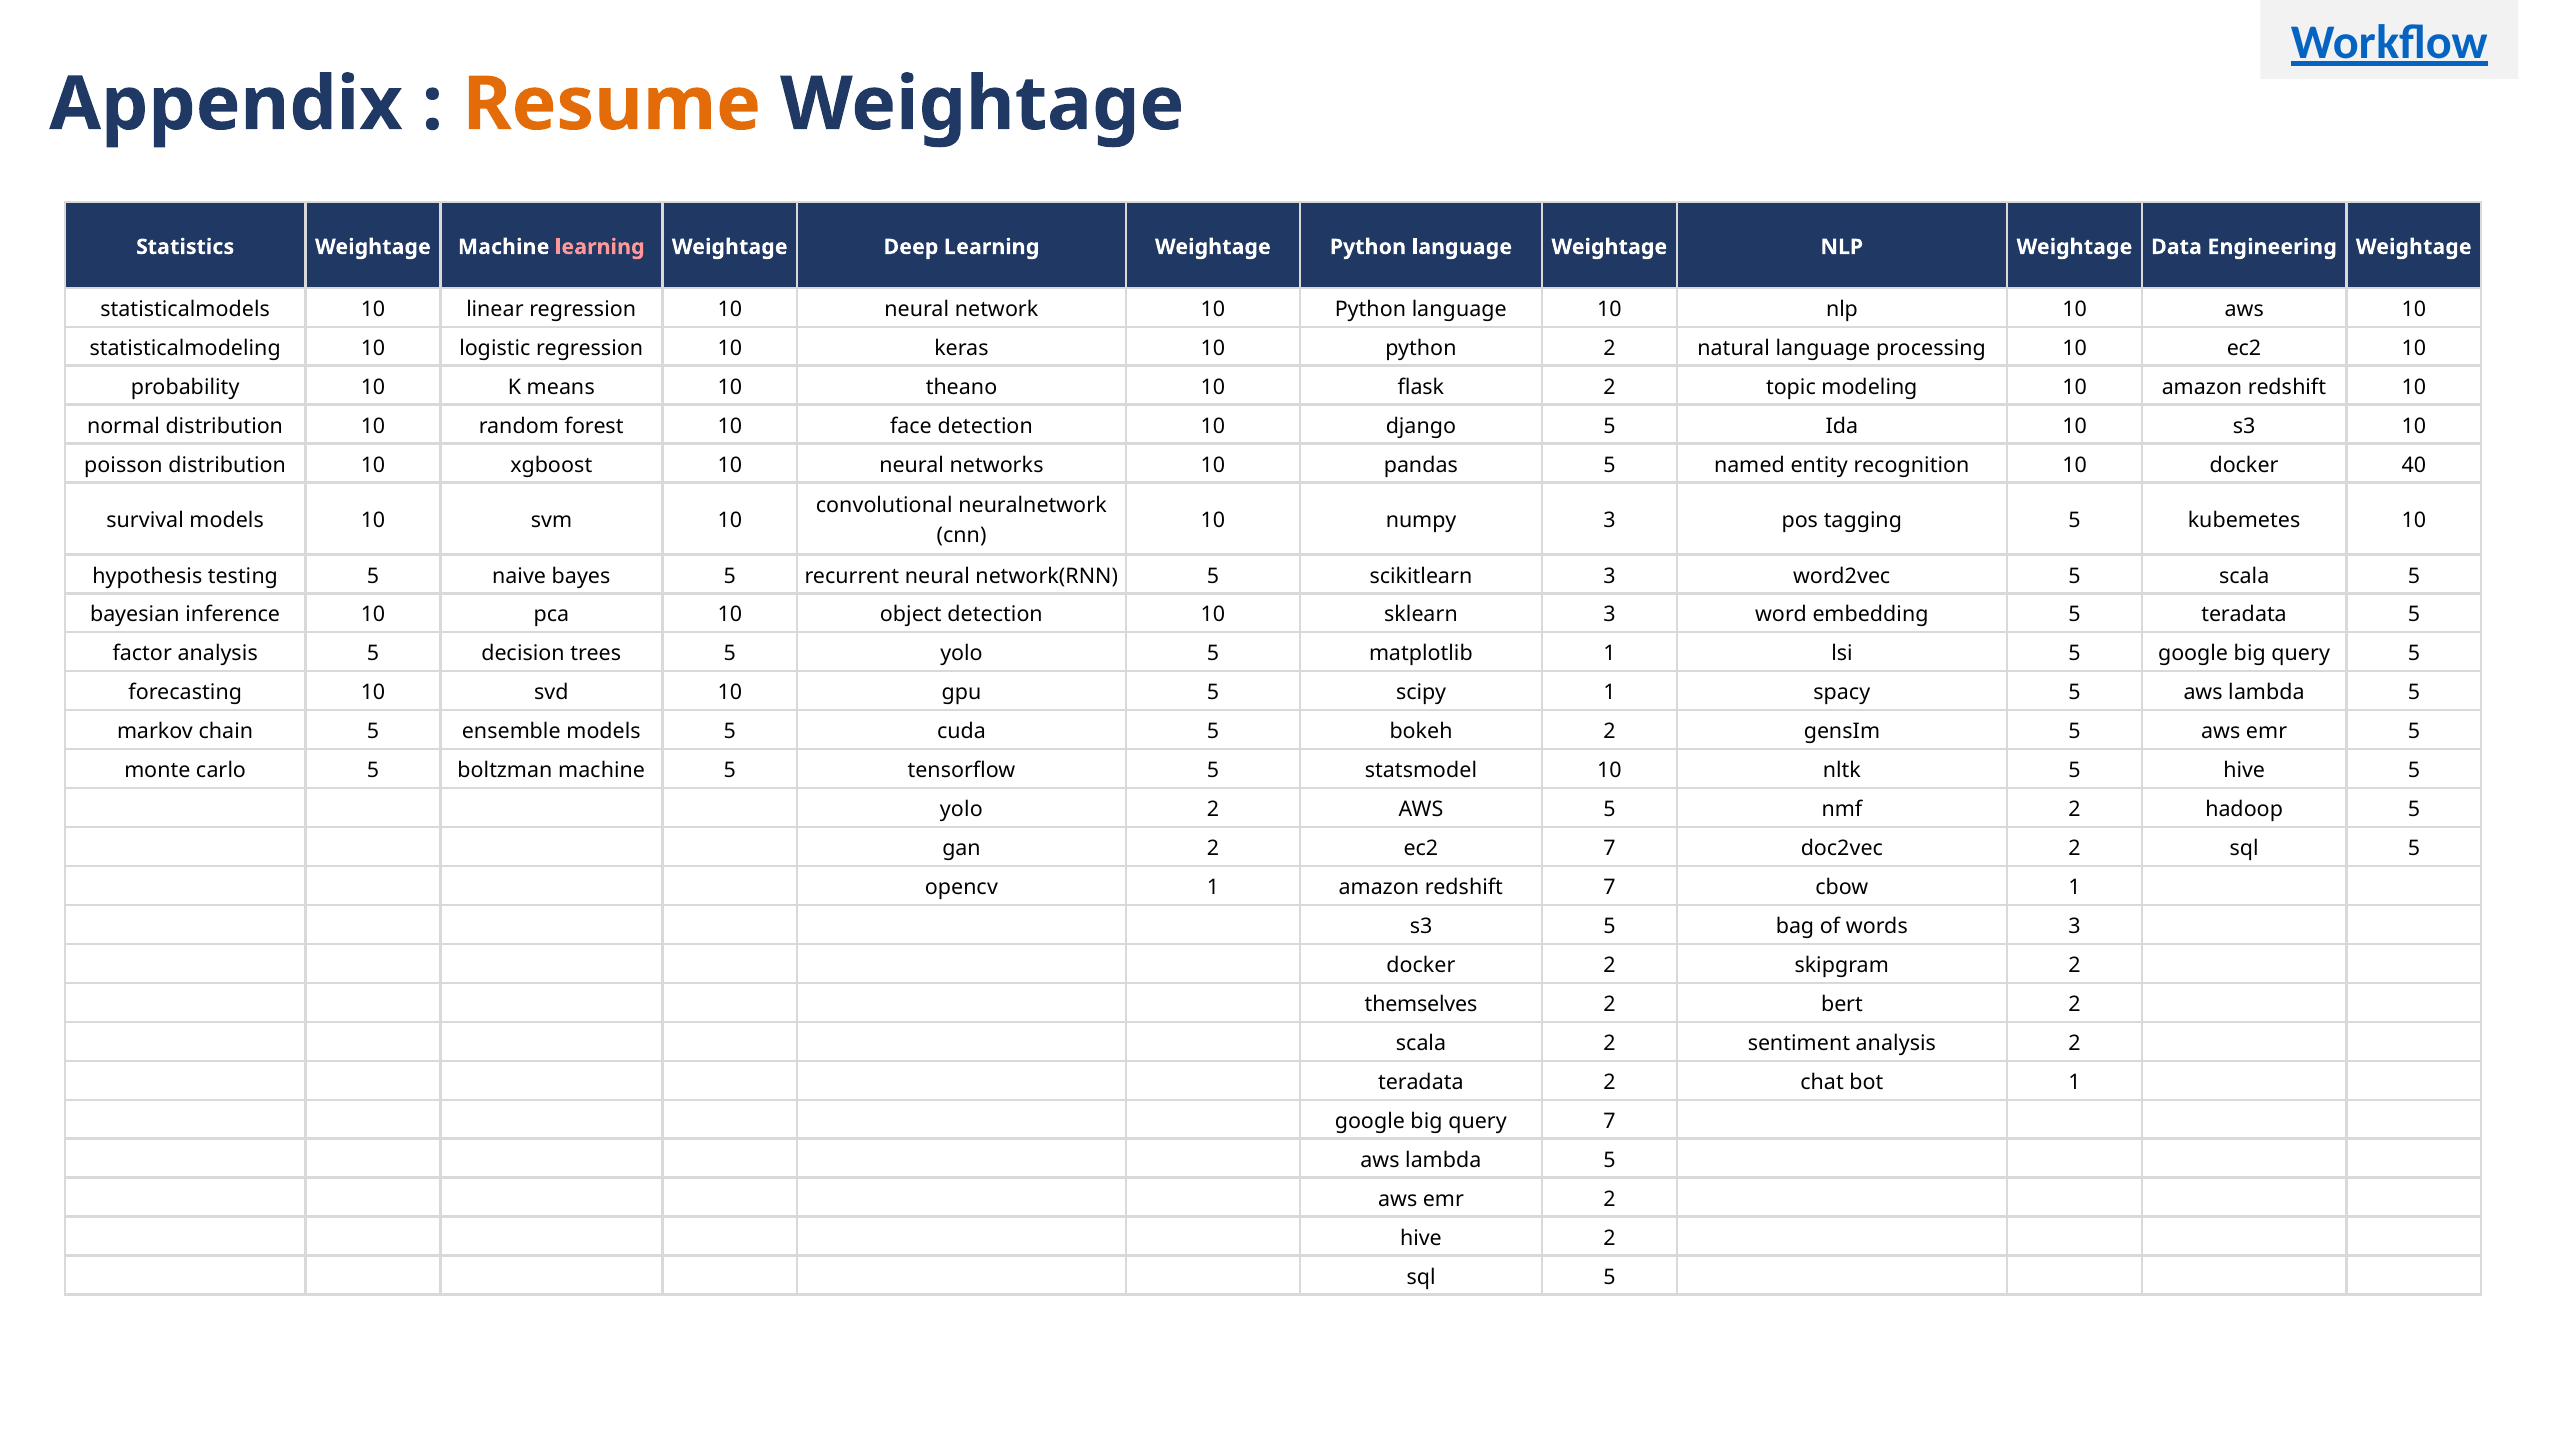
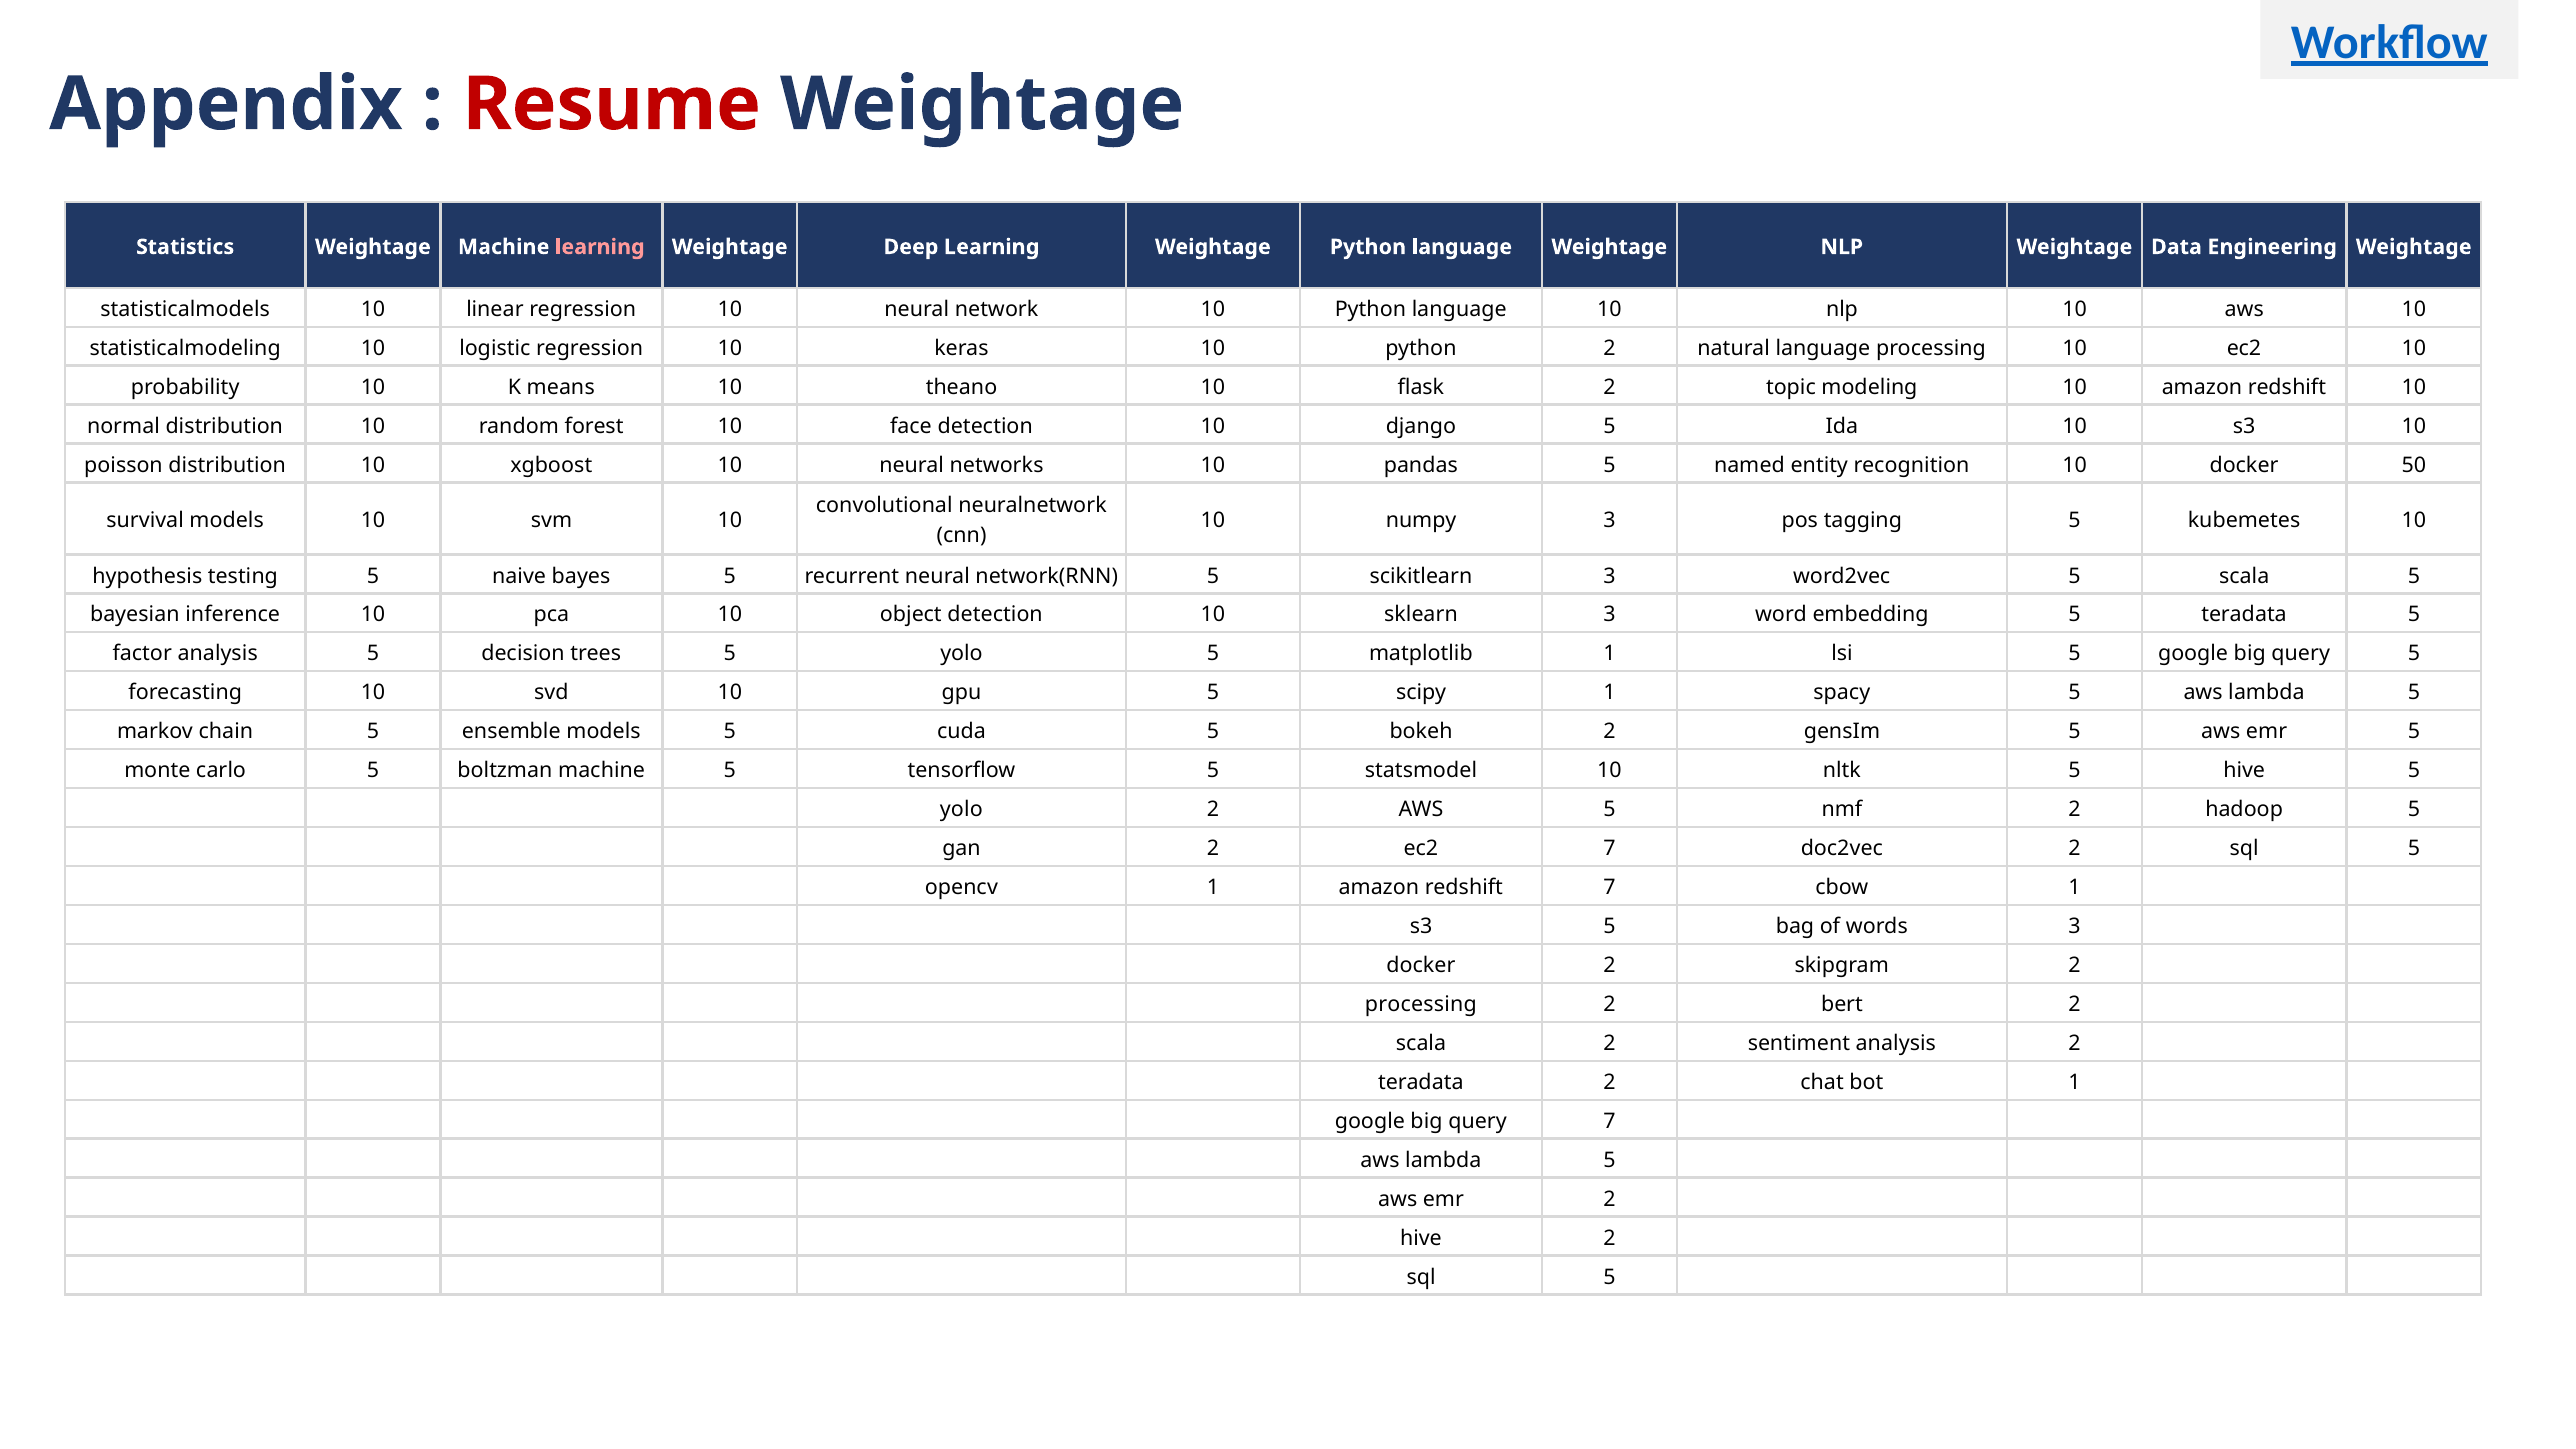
Resume colour: orange -> red (612, 104)
40: 40 -> 50 (2414, 465)
themselves: themselves -> processing (1421, 1004)
